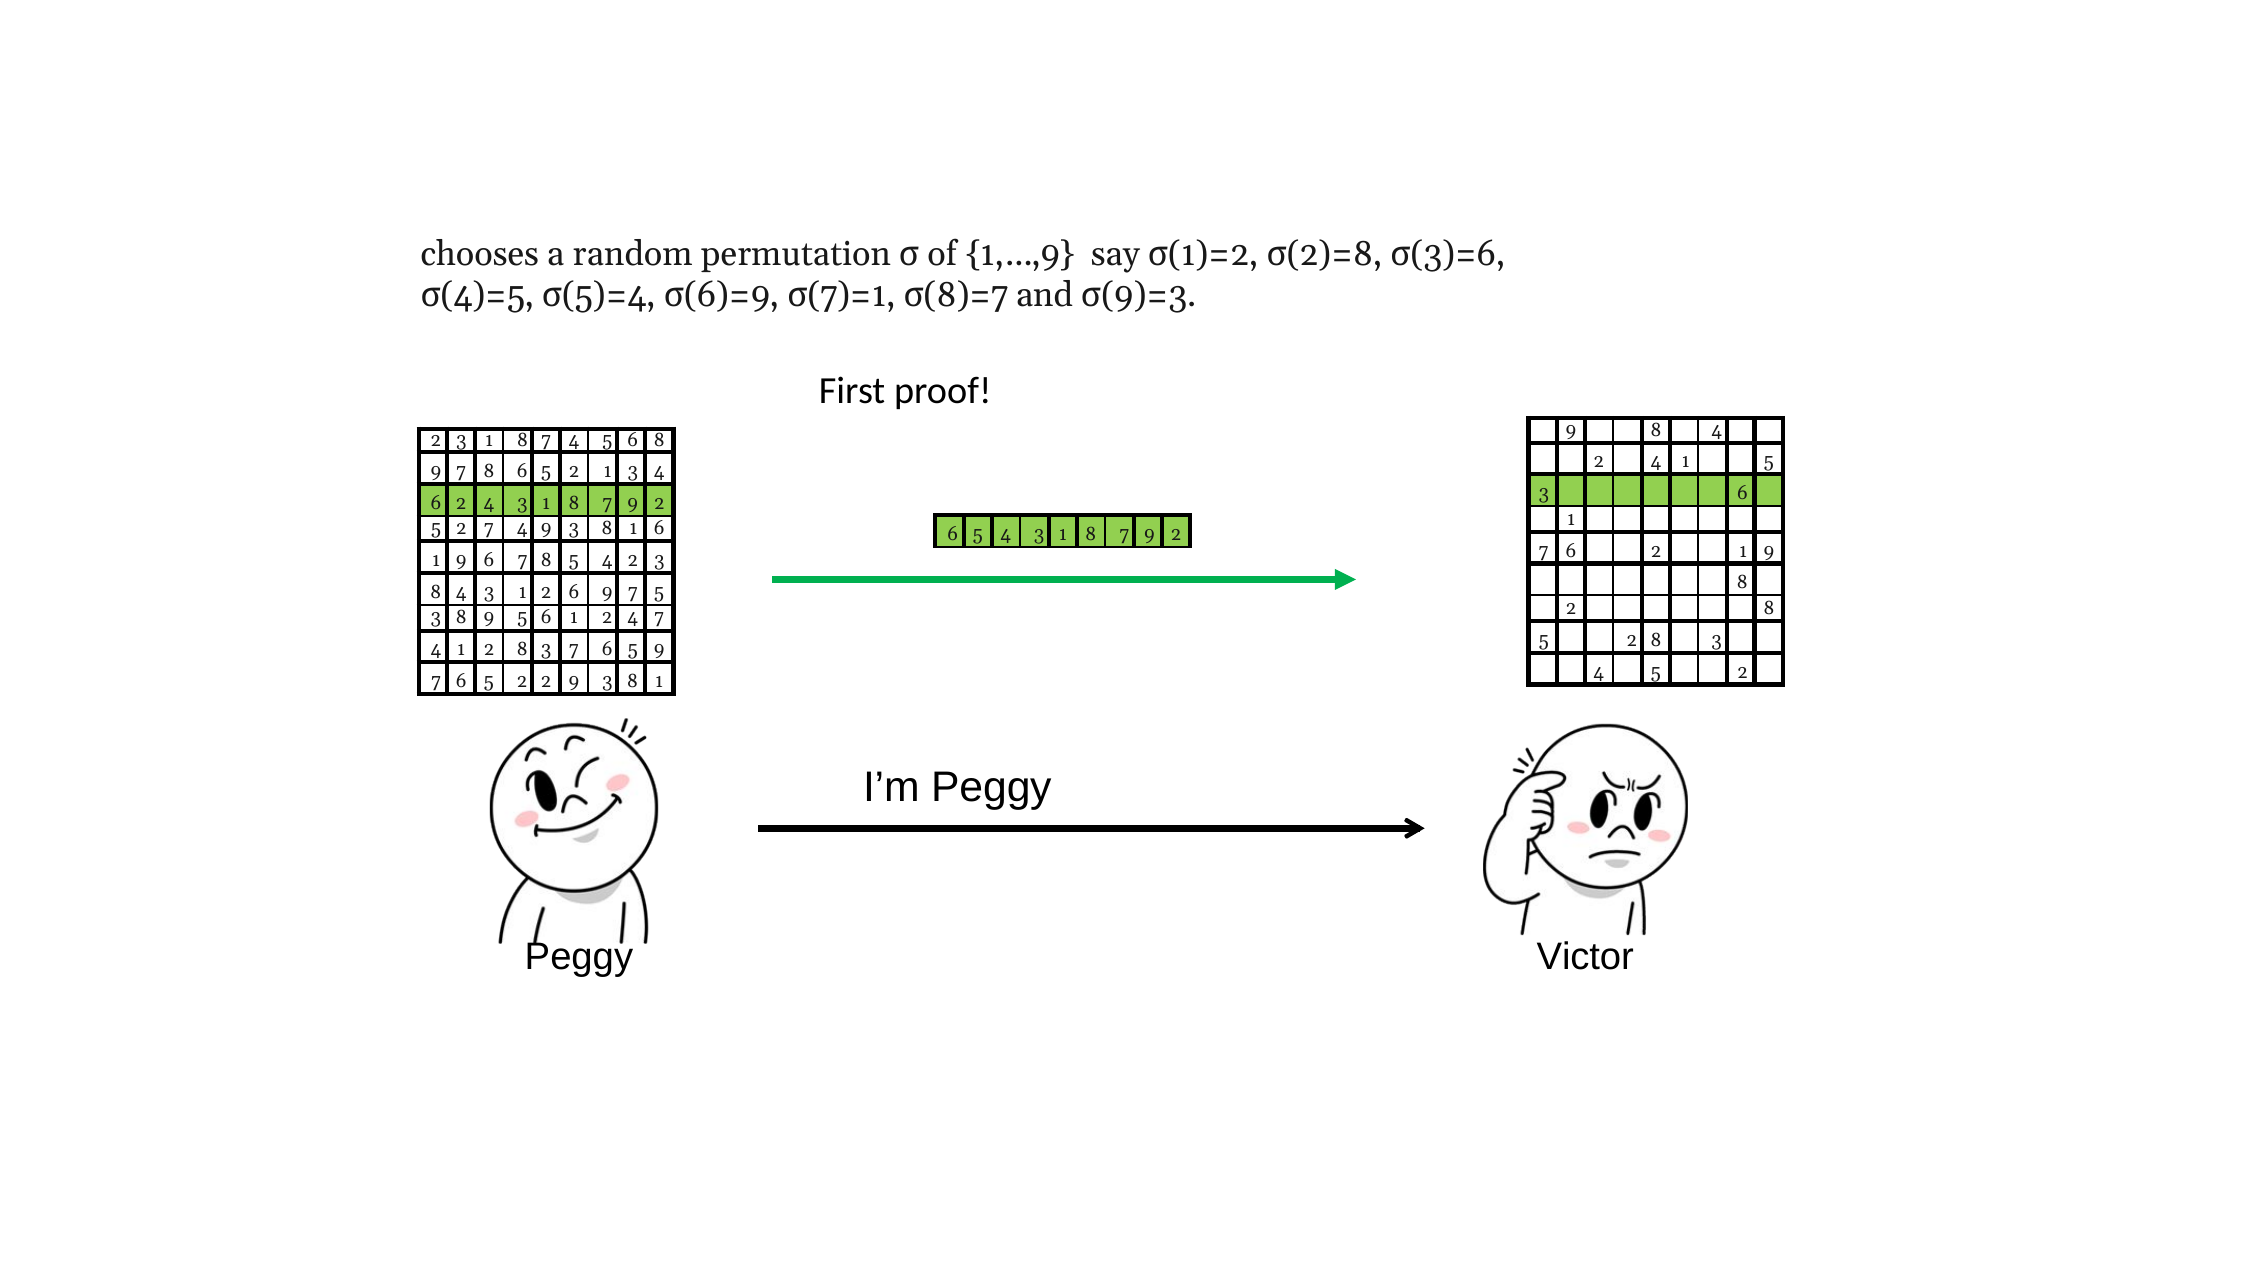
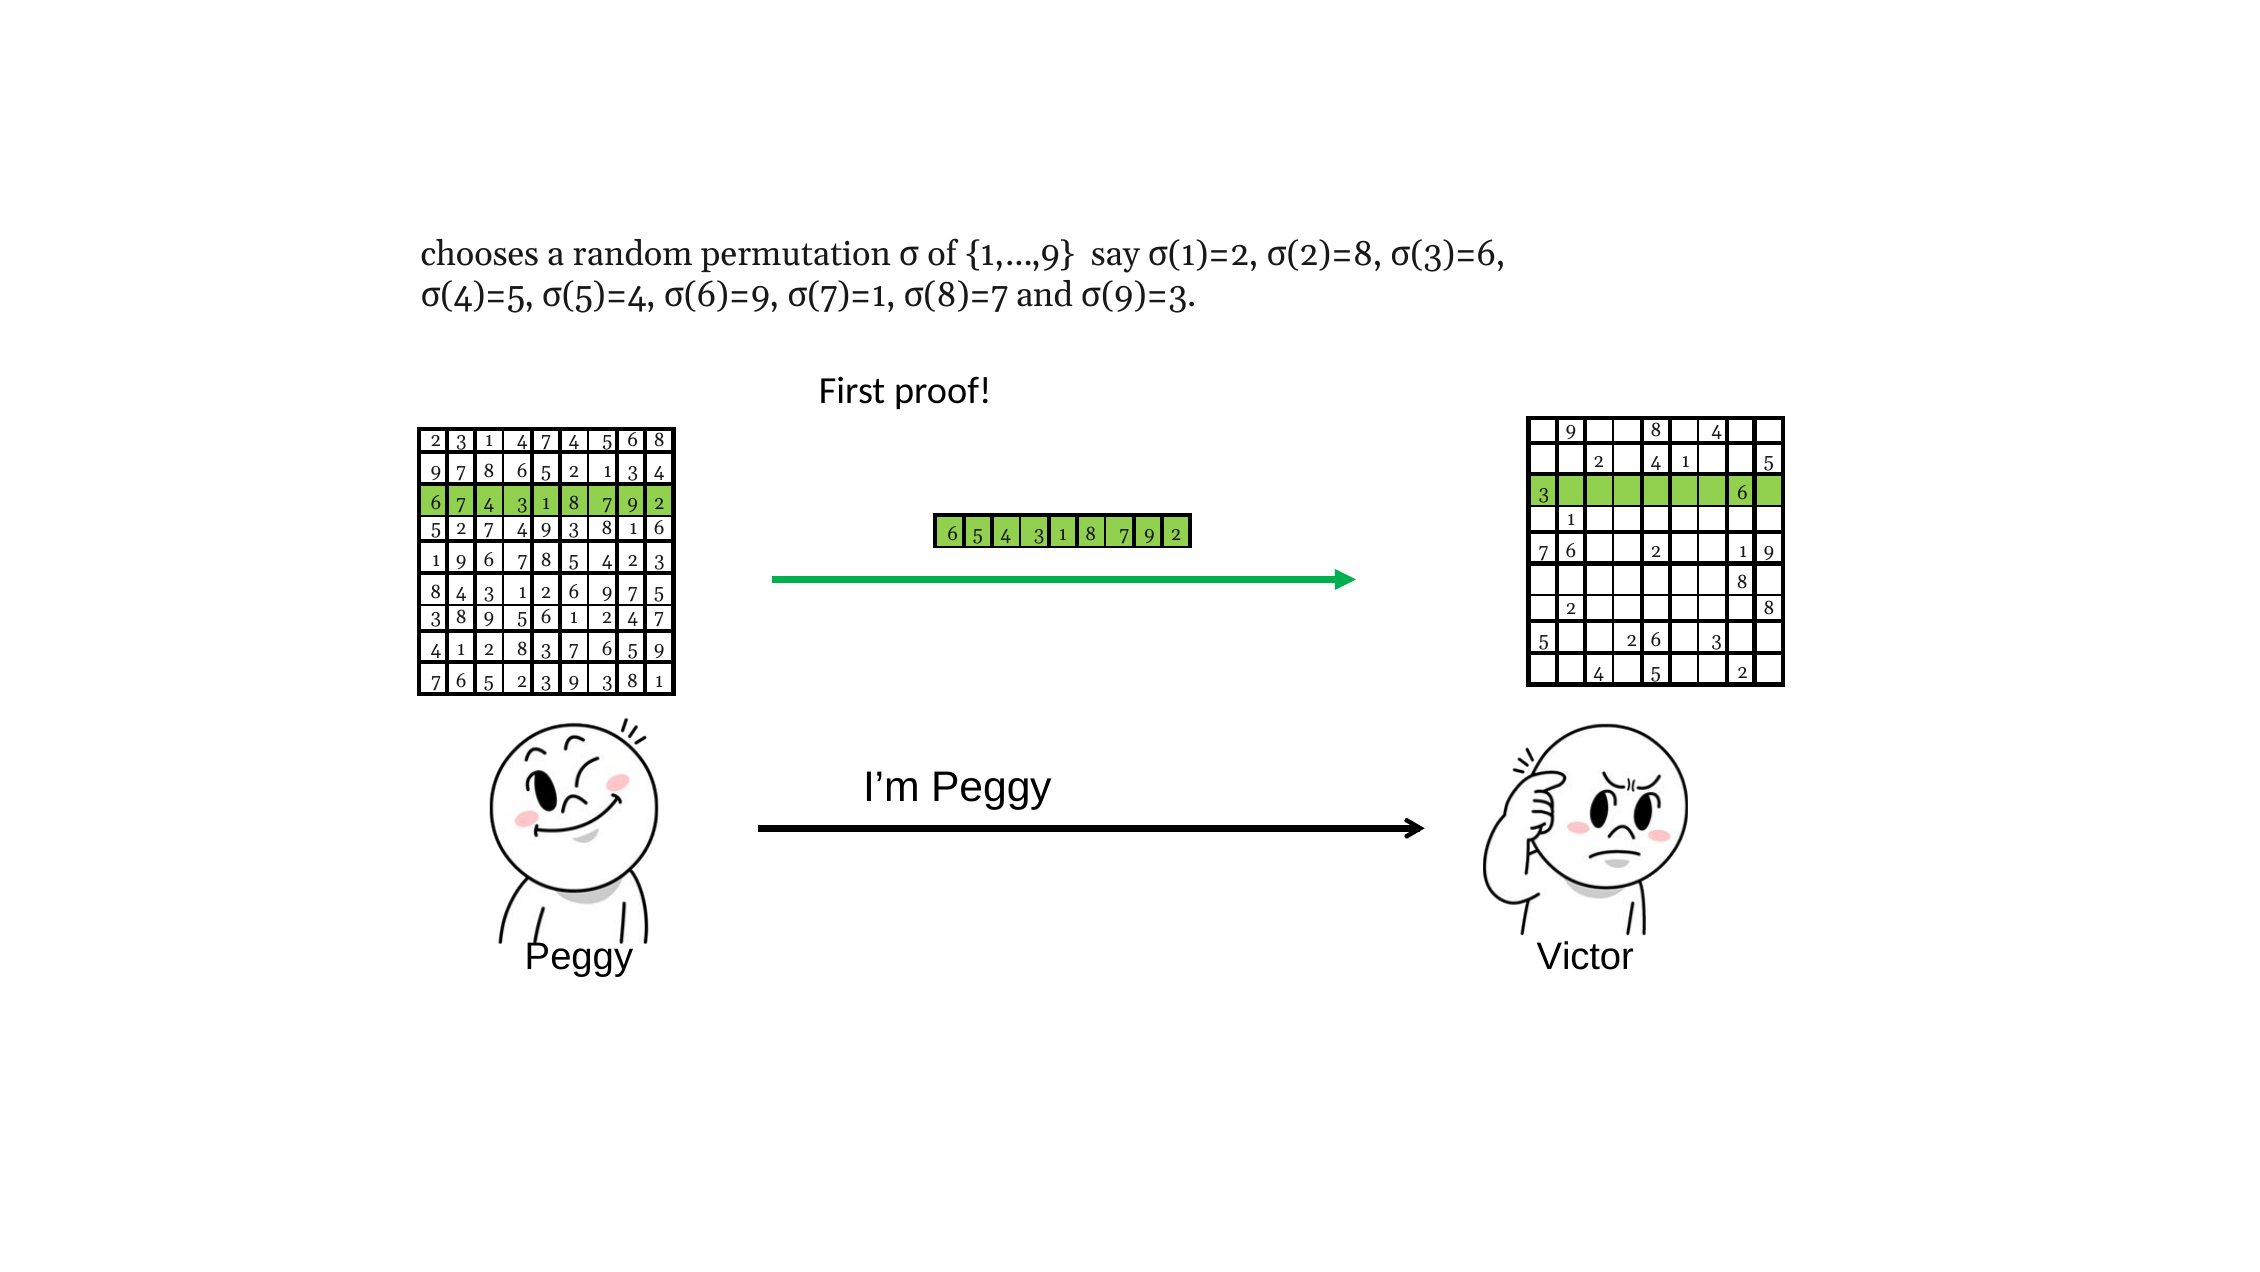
2 3 1 8: 8 -> 4 (522, 440)
2: 2 -> 7 (461, 503)
5 2 8: 8 -> 6 (1656, 640)
5 2 2: 2 -> 3 (546, 681)
